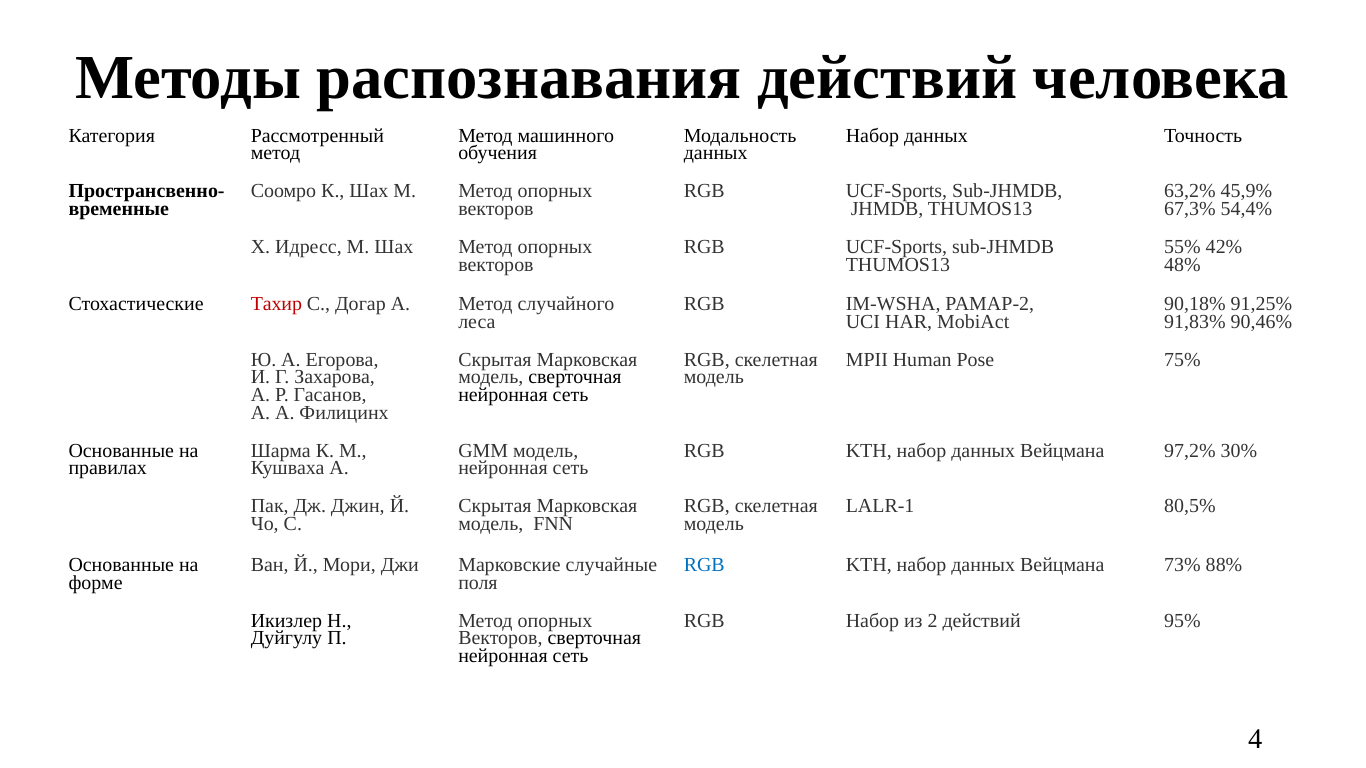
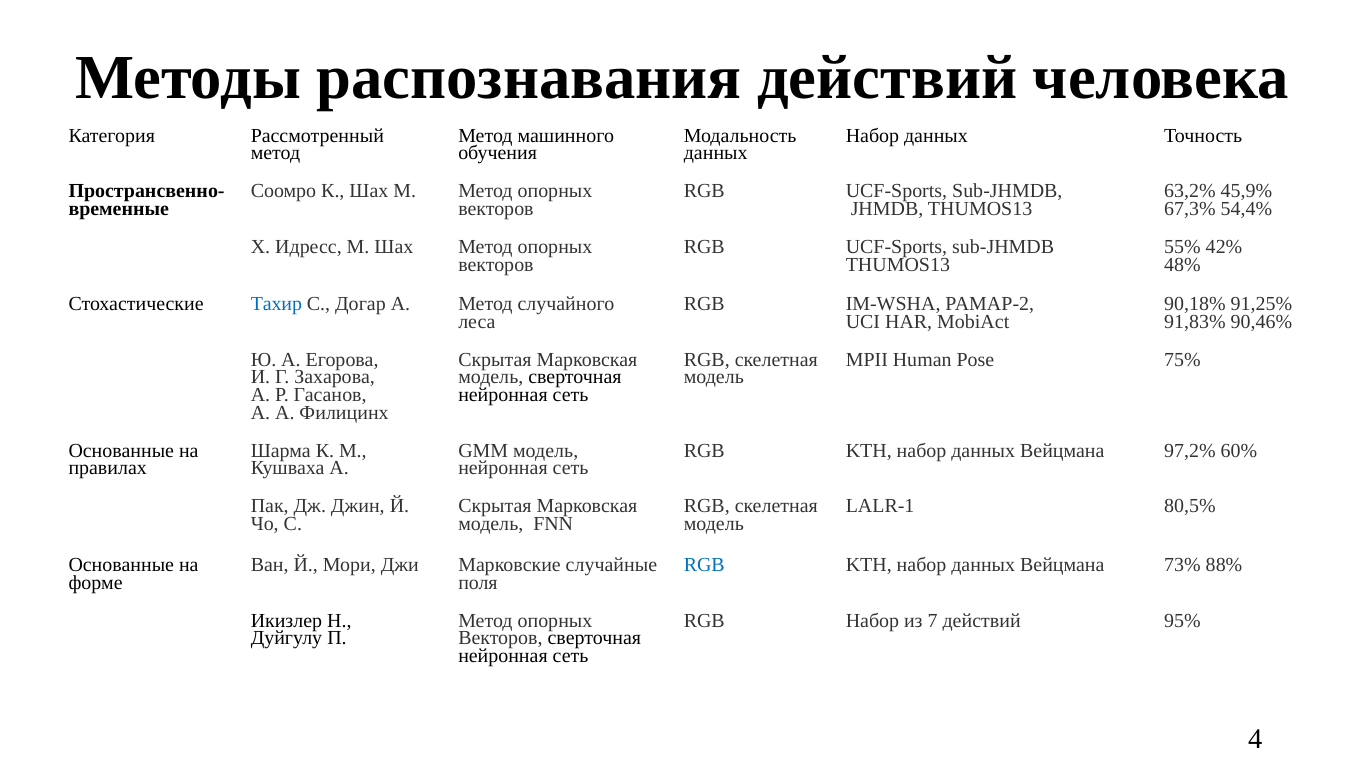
Тахир colour: red -> blue (276, 304)
30%: 30% -> 60% (1239, 451)
2: 2 -> 7 (933, 621)
